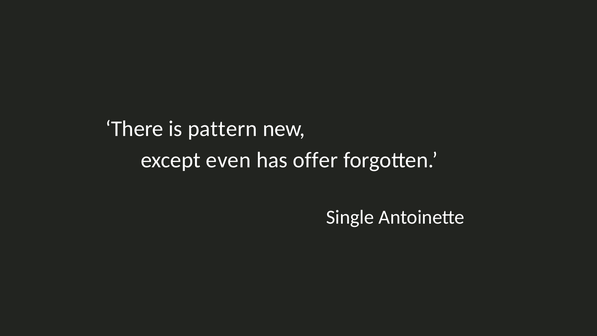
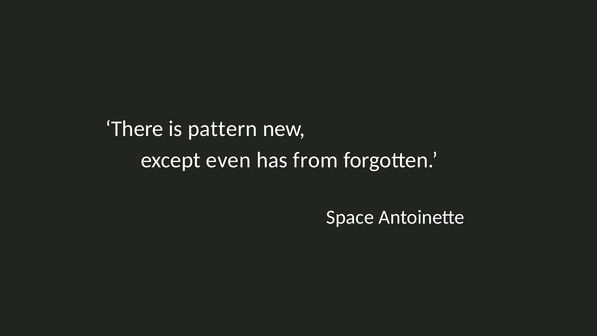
offer: offer -> from (315, 160)
Single: Single -> Space (350, 217)
